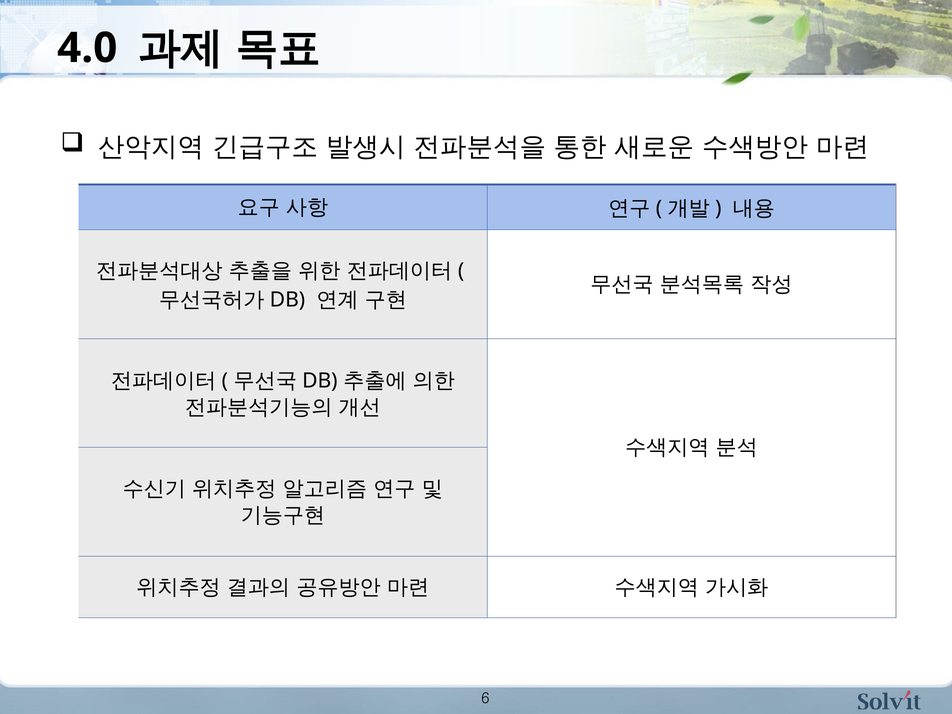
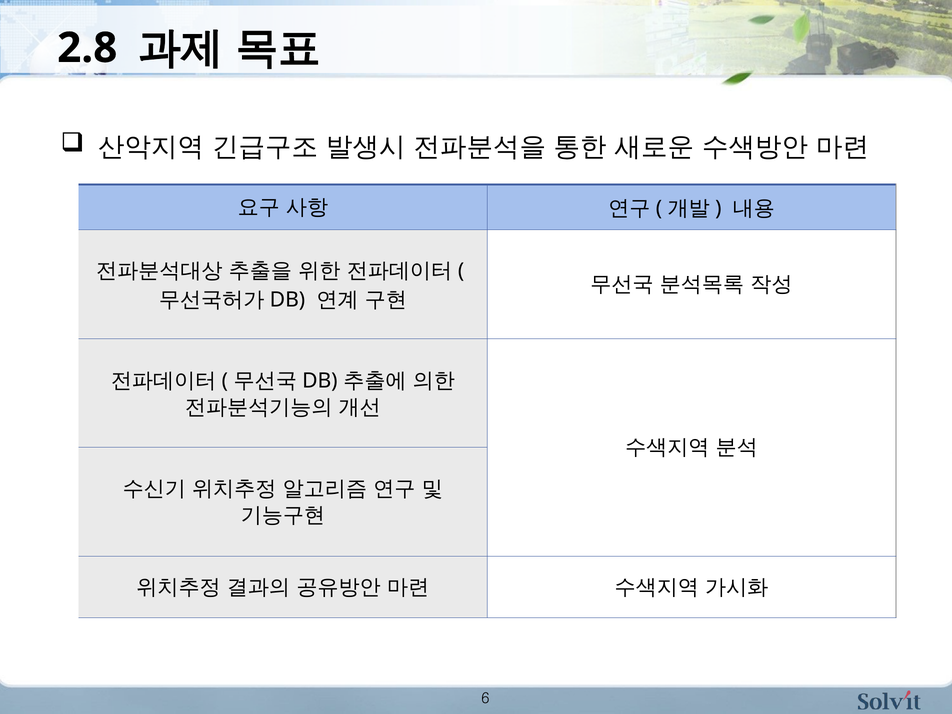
4.0: 4.0 -> 2.8 (87, 48)
